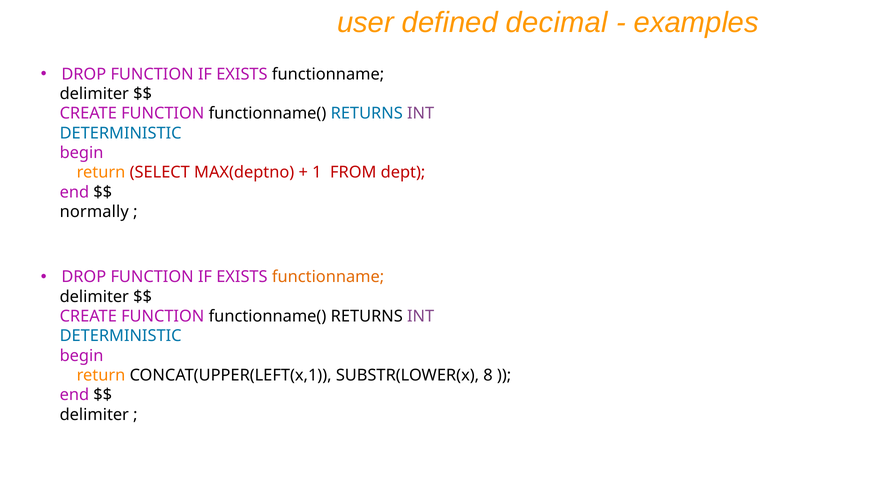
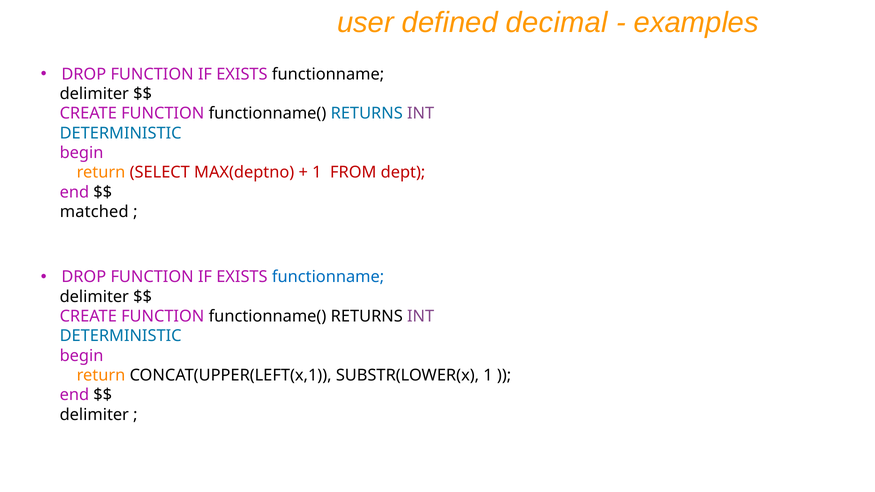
normally: normally -> matched (94, 212)
functionname colour: orange -> blue (328, 277)
SUBSTR(LOWER(x 8: 8 -> 1 (488, 376)
